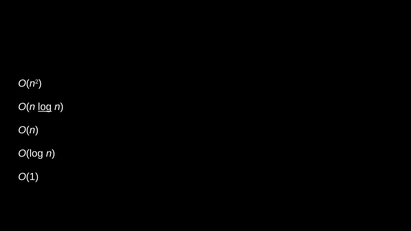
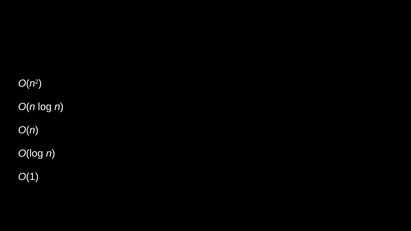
log underline: present -> none (45, 107)
